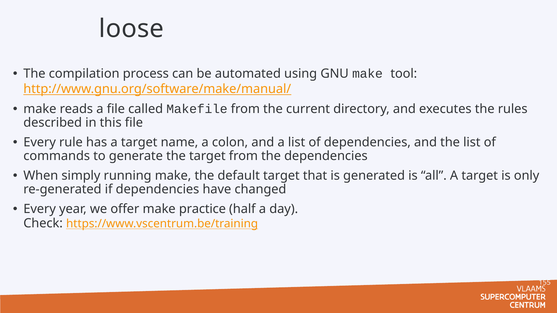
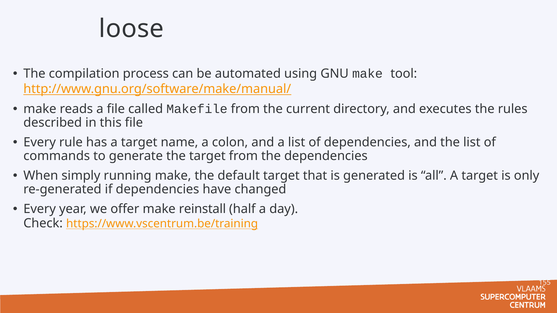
practice: practice -> reinstall (202, 209)
